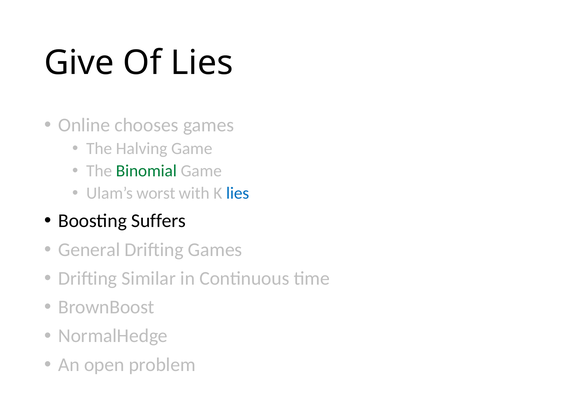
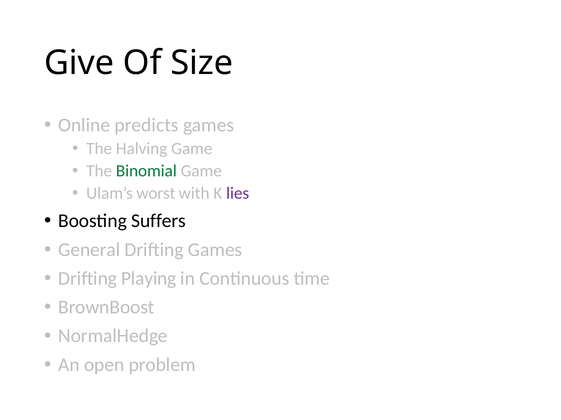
Of Lies: Lies -> Size (202, 63)
chooses: chooses -> predicts (147, 125)
lies colour: blue -> purple (238, 194)
Similar: Similar -> Playing (149, 279)
